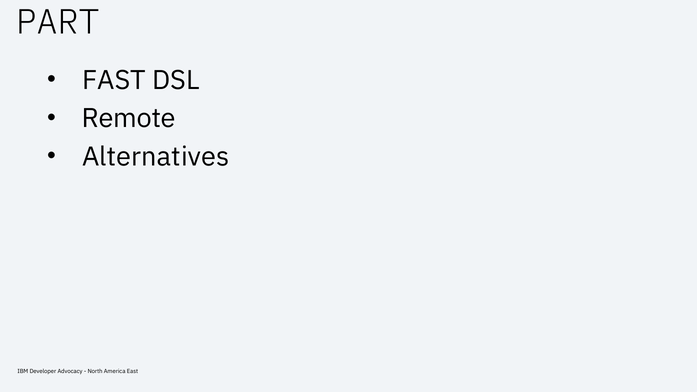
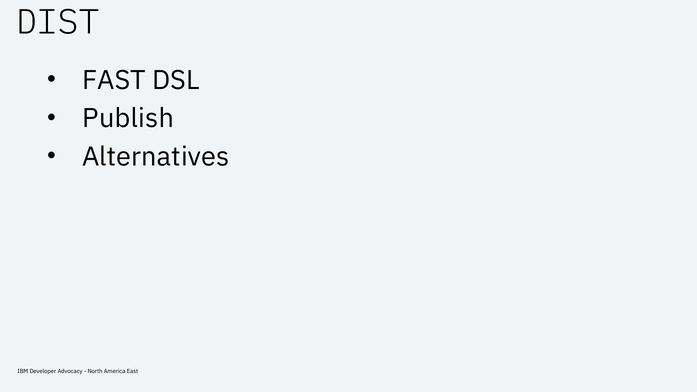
PART: PART -> DIST (58, 22)
Remote: Remote -> Publish (128, 118)
